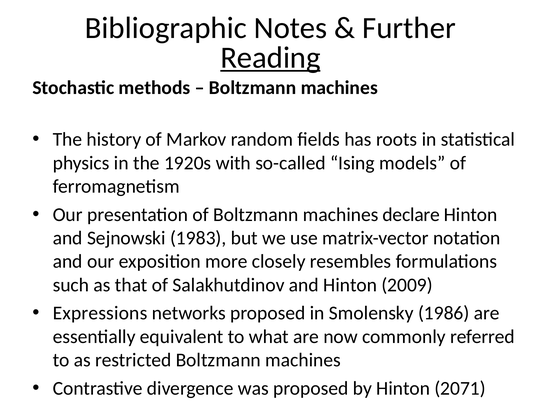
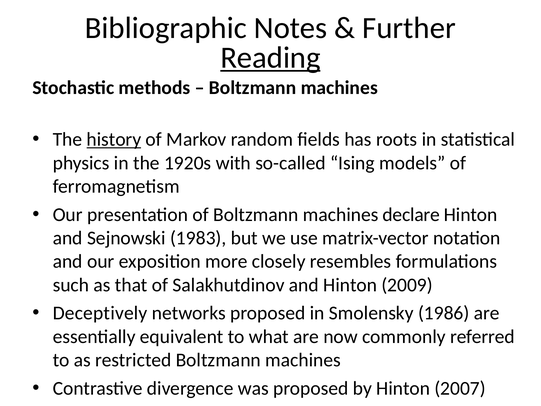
history underline: none -> present (114, 139)
Expressions: Expressions -> Deceptively (100, 313)
2071: 2071 -> 2007 (460, 388)
